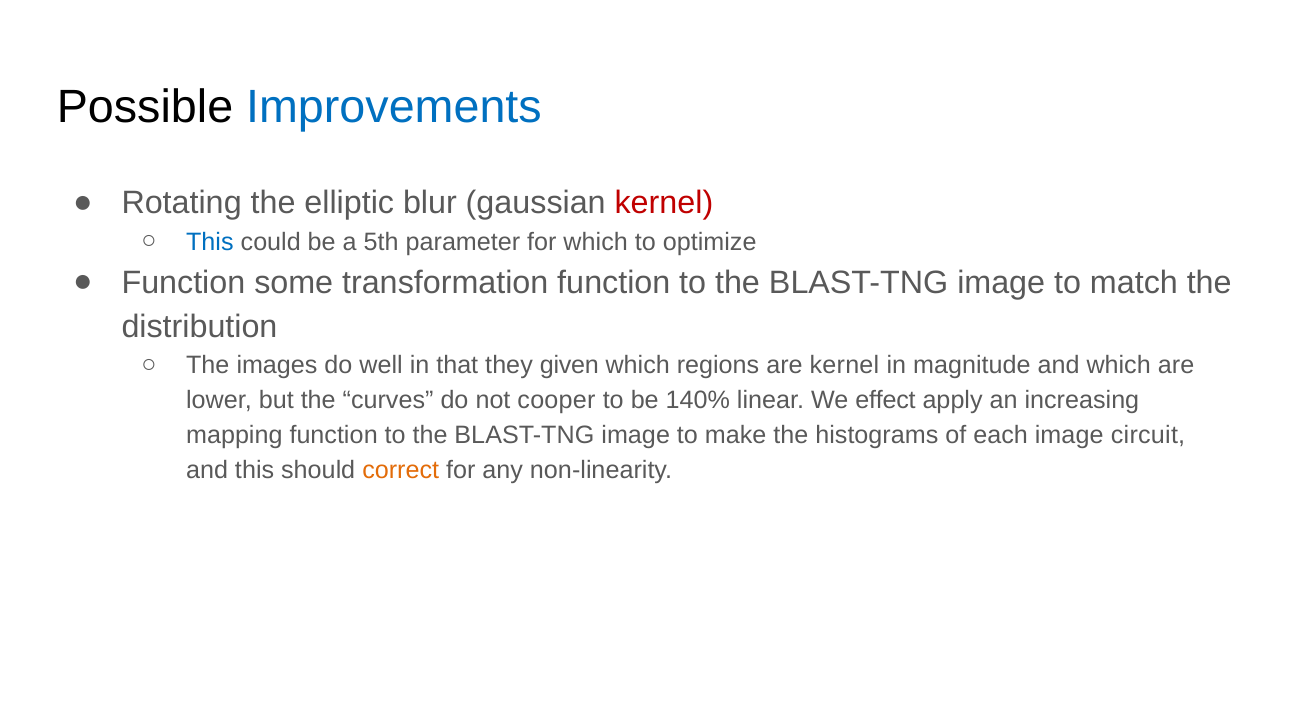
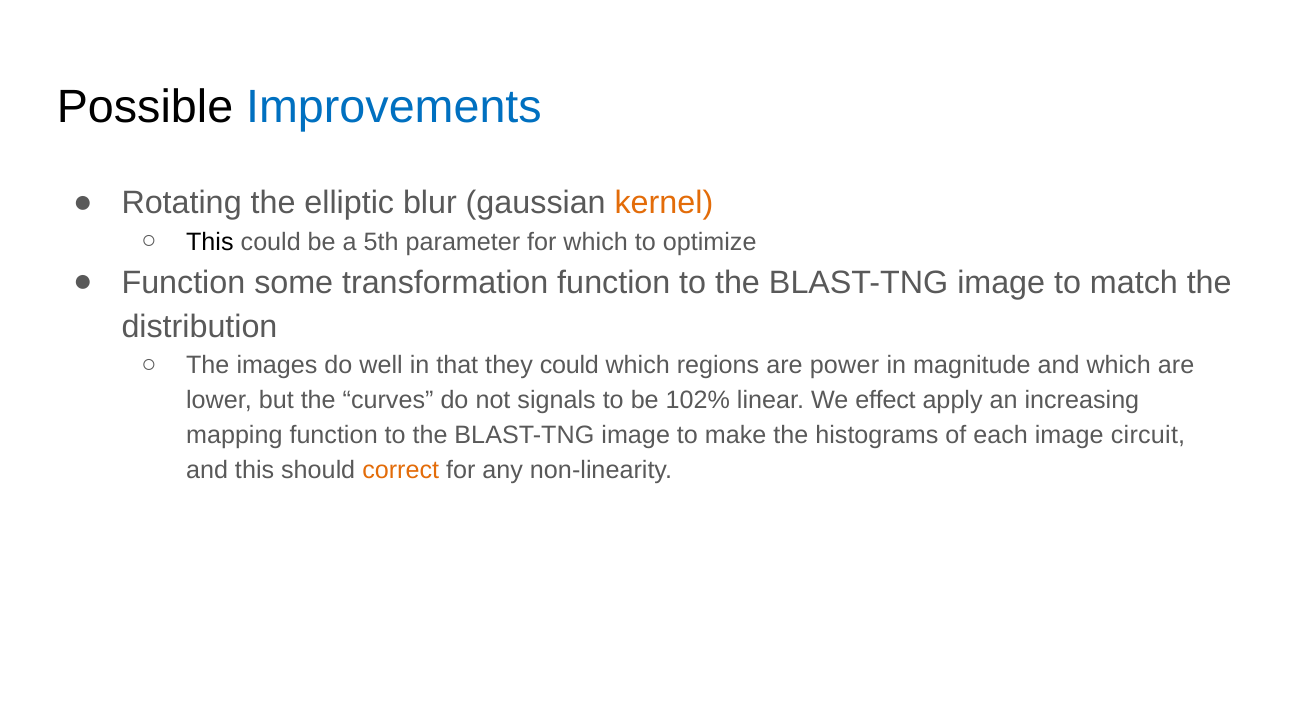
kernel colour: red -> orange (664, 203)
This colour: blue -> black (210, 242)
they given: given -> could (569, 366)
are kernel: kernel -> power (844, 366)
cooper: cooper -> signals (557, 400)
140%: 140% -> 102% (698, 400)
